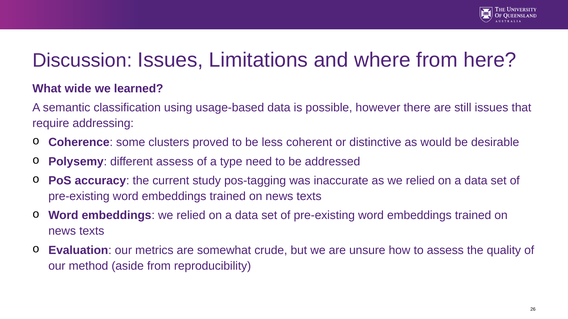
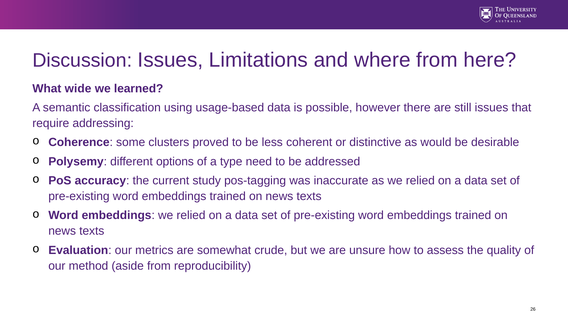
different assess: assess -> options (175, 162)
